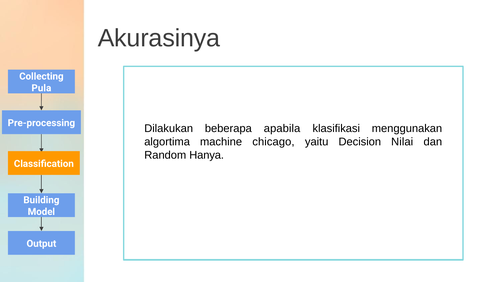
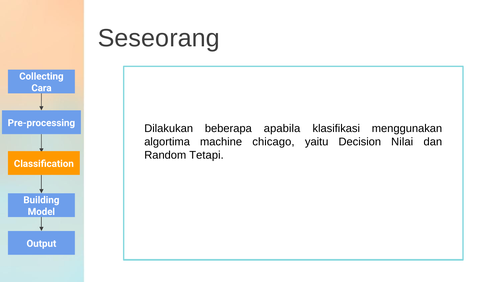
Akurasinya: Akurasinya -> Seseorang (159, 38)
Pula: Pula -> Cara (41, 88)
Hanya: Hanya -> Tetapi (207, 155)
